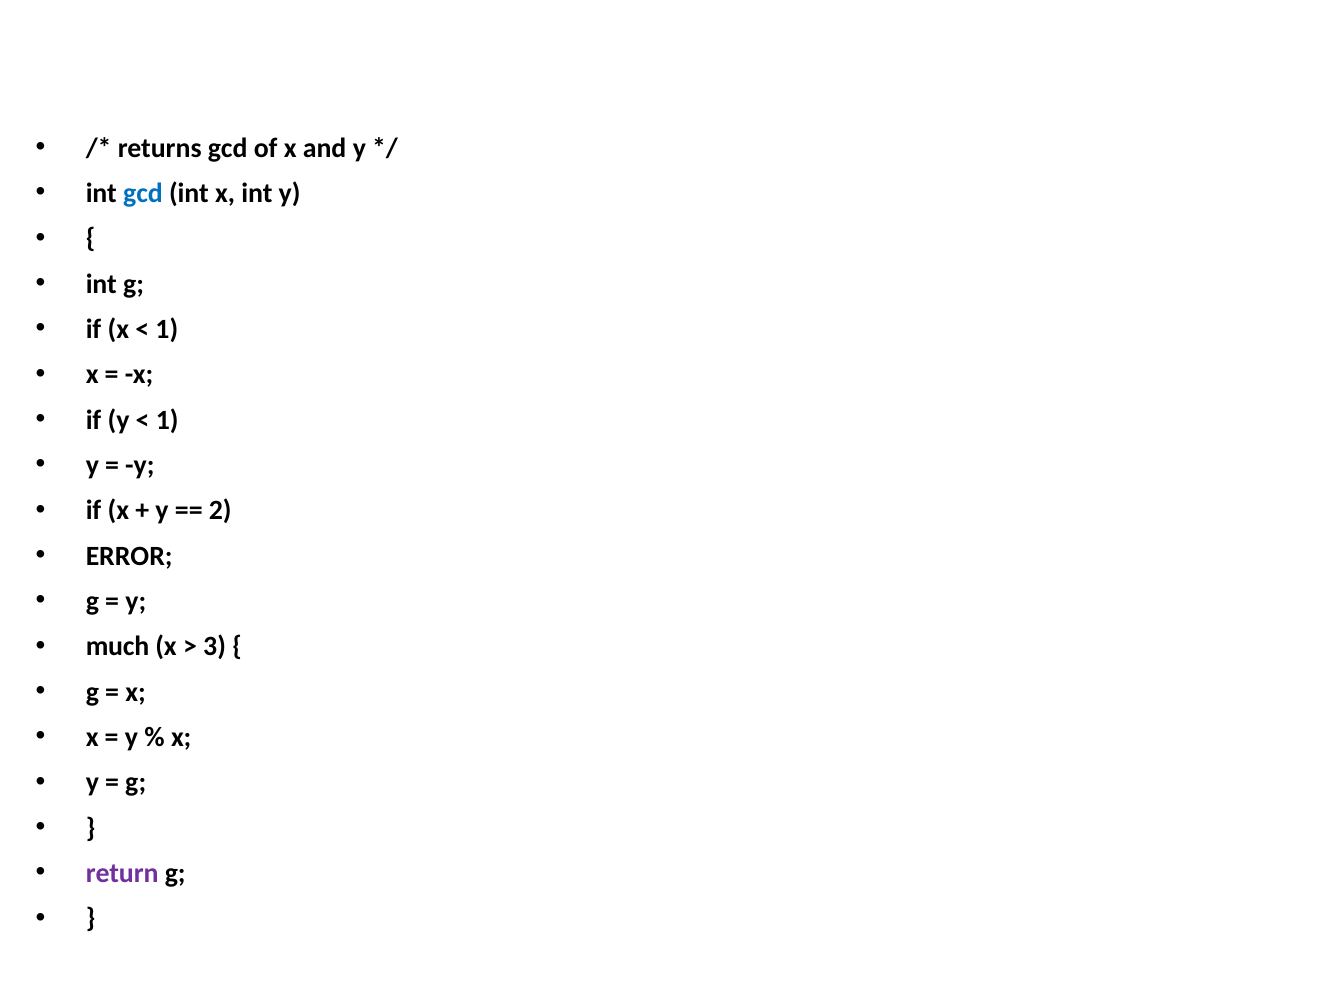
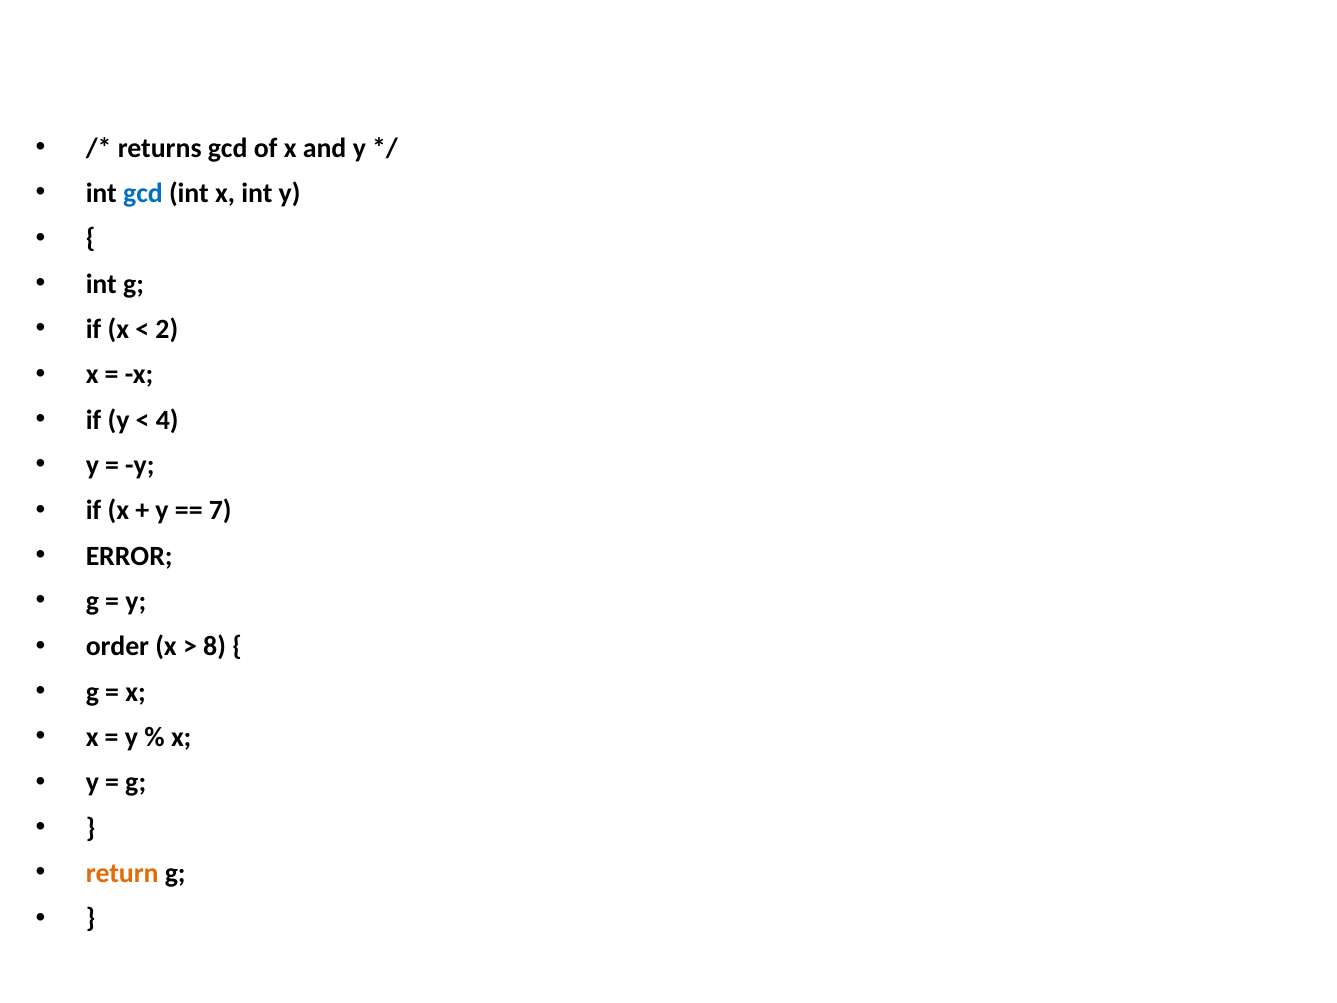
1: 1 -> 2 (167, 329)
1: 1 -> 4 (167, 420)
2: 2 -> 7 (220, 510)
much: much -> order (117, 646)
3: 3 -> 8 (215, 646)
return colour: purple -> orange (122, 873)
